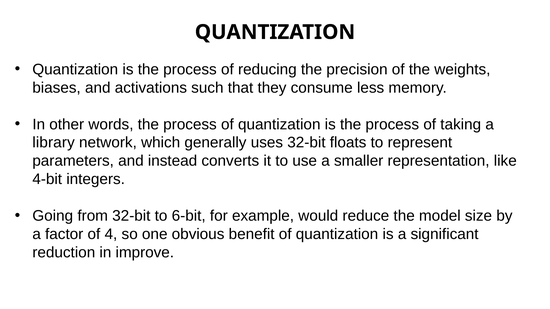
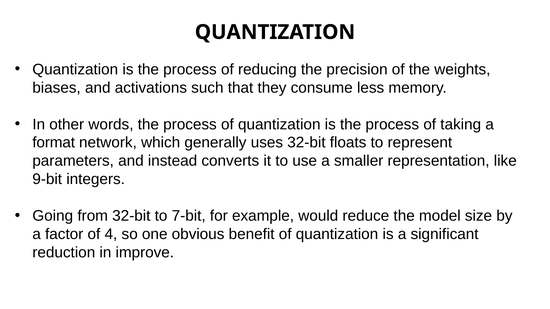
library: library -> format (54, 143)
4-bit: 4-bit -> 9-bit (47, 179)
6-bit: 6-bit -> 7-bit (189, 216)
